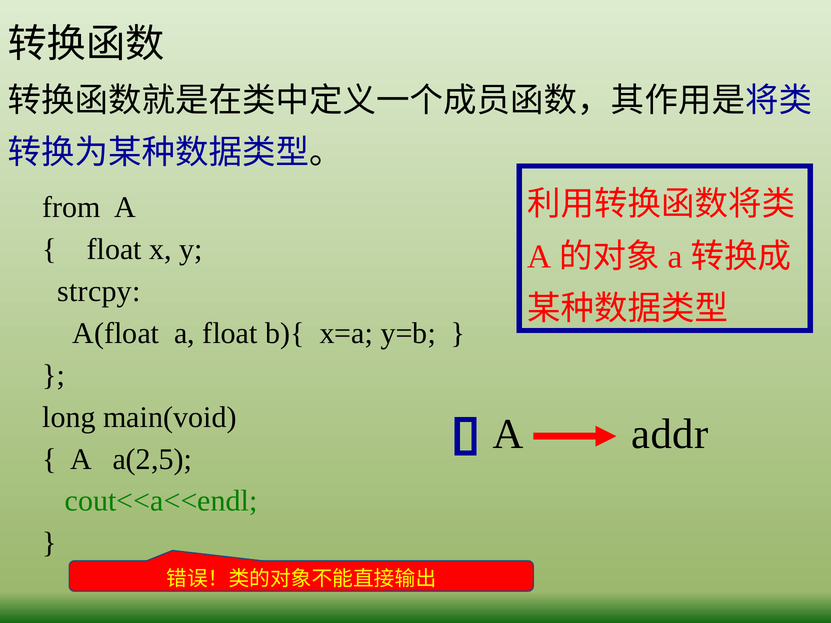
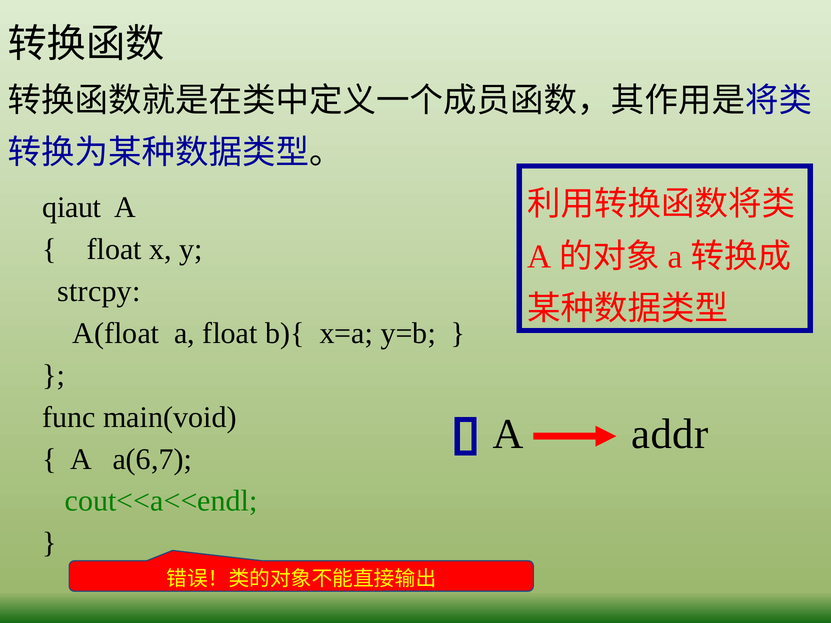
from: from -> qiaut (72, 207)
long: long -> func (69, 417)
a(2,5: a(2,5 -> a(6,7 (152, 459)
